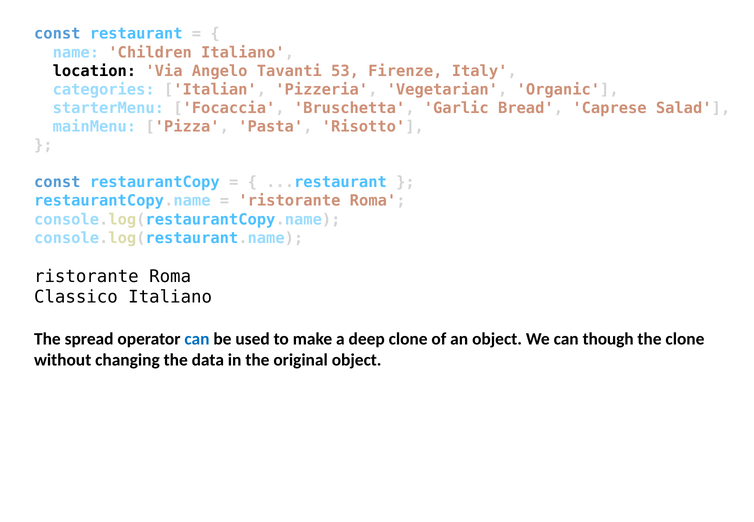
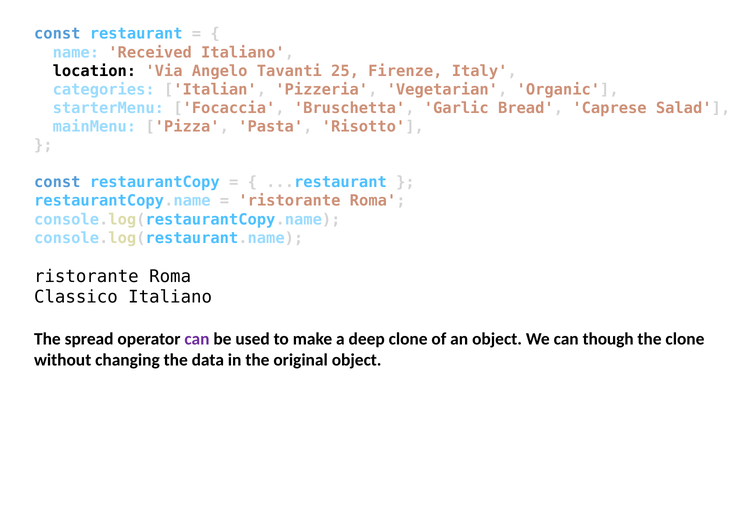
Children: Children -> Received (150, 52)
53: 53 -> 25 (345, 71)
can colour: blue -> purple (197, 339)
